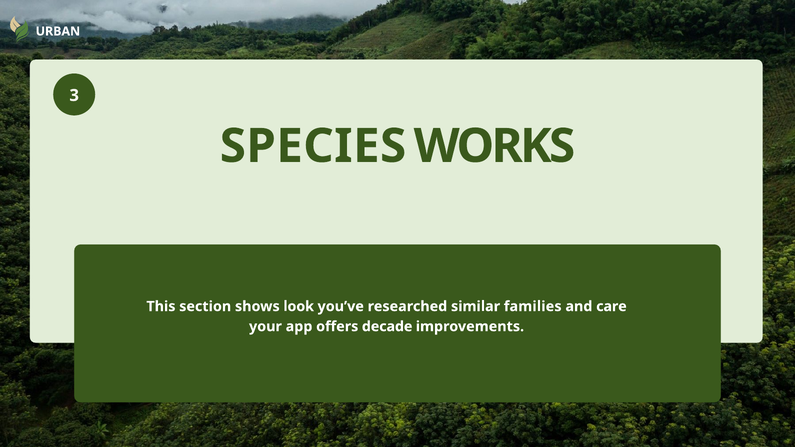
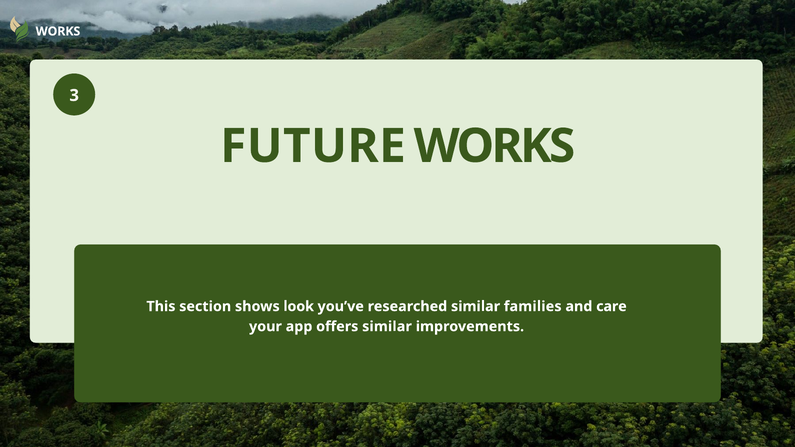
URBAN: URBAN -> WORKS (58, 31)
SPECIES: SPECIES -> FUTURE (313, 146)
offers decade: decade -> similar (387, 327)
